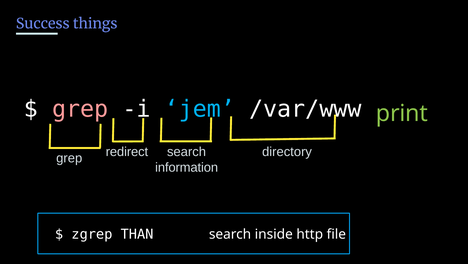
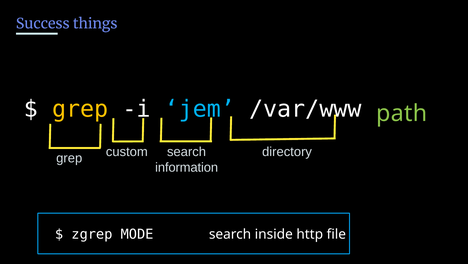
grep colour: pink -> yellow (80, 109)
print: print -> path (402, 113)
redirect: redirect -> custom (127, 151)
THAN: THAN -> MODE (137, 234)
